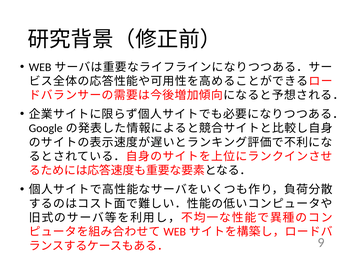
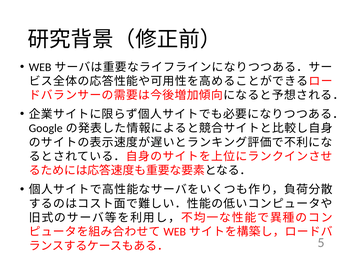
9: 9 -> 5 (321, 243)
